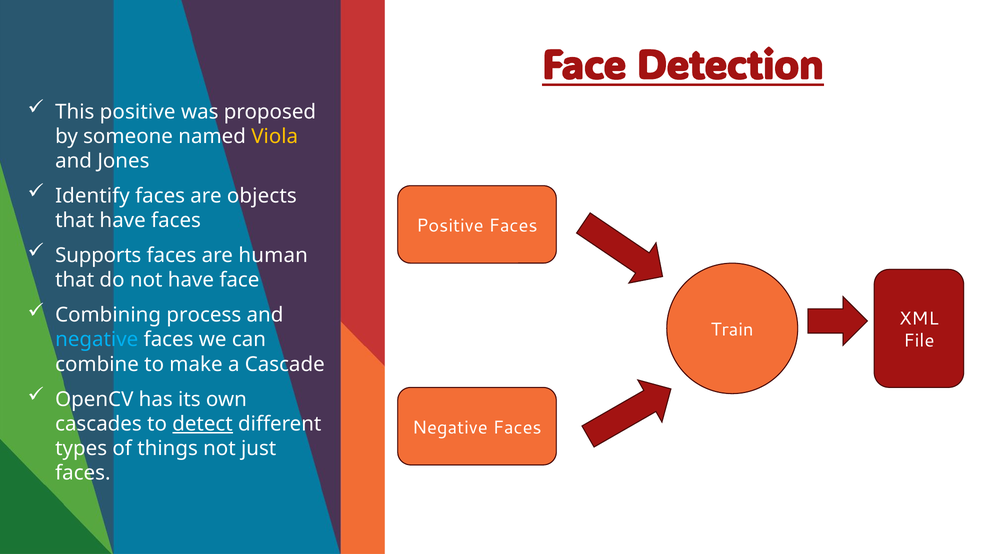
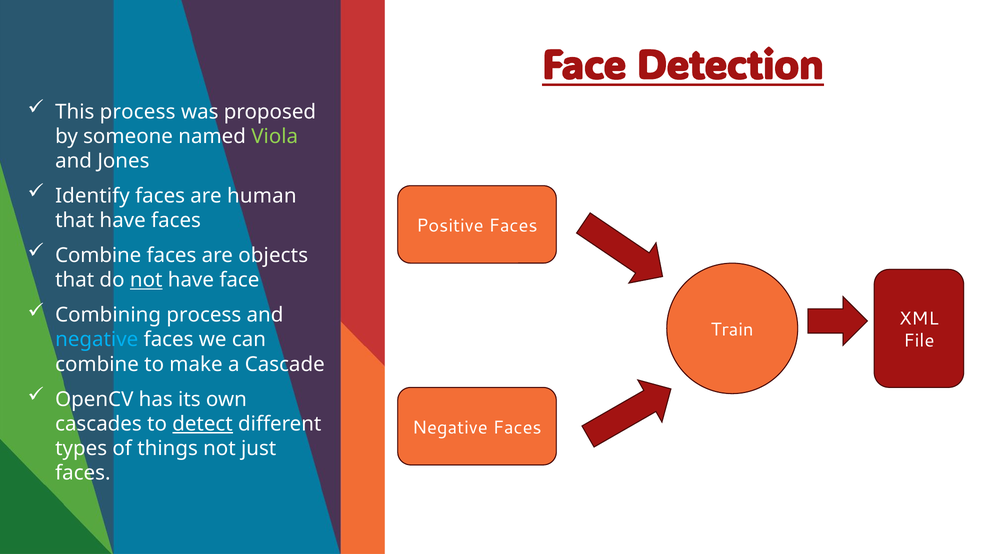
This positive: positive -> process (138, 112)
Viola colour: yellow -> light green (275, 136)
objects: objects -> human (262, 196)
Supports: Supports -> Combine (98, 255)
human: human -> objects (273, 255)
not underline: none -> present (146, 280)
